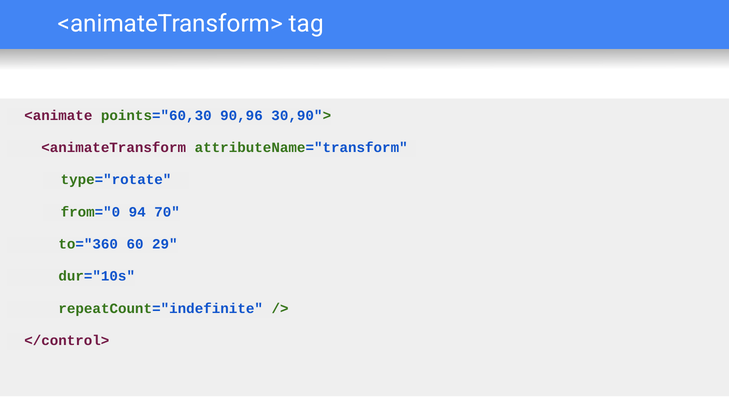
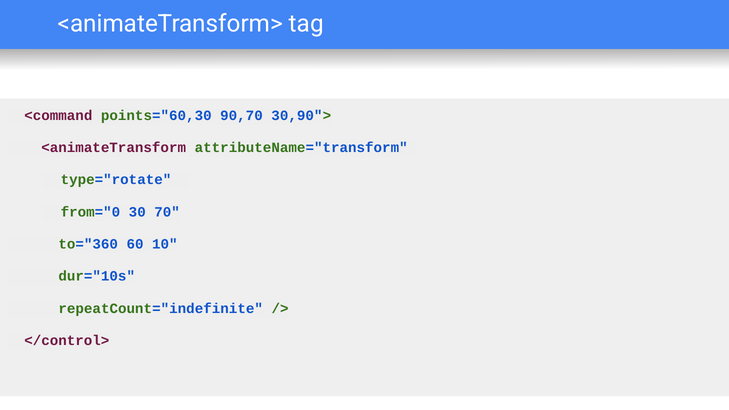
<animate: <animate -> <command (58, 115)
90,96: 90,96 -> 90,70 (241, 115)
94: 94 -> 30 (137, 212)
29: 29 -> 10 (165, 244)
